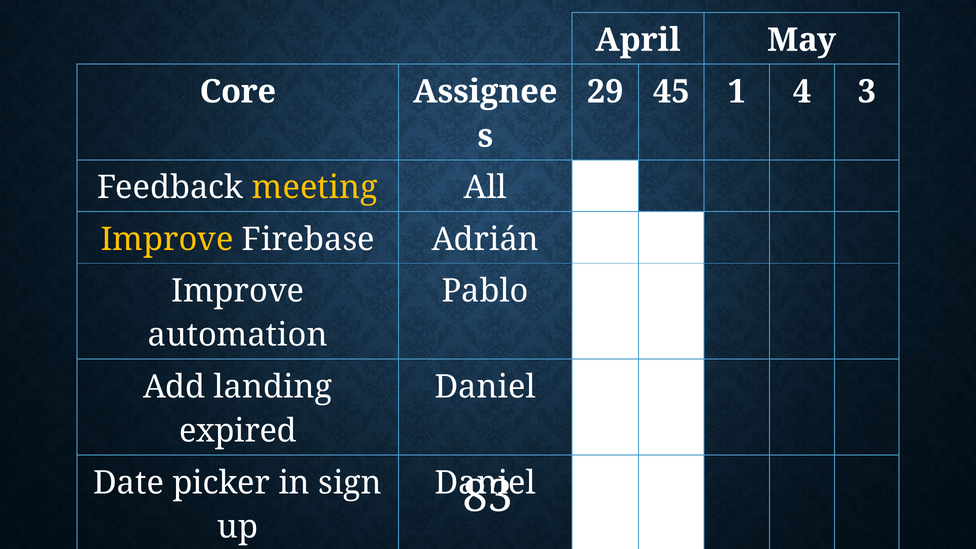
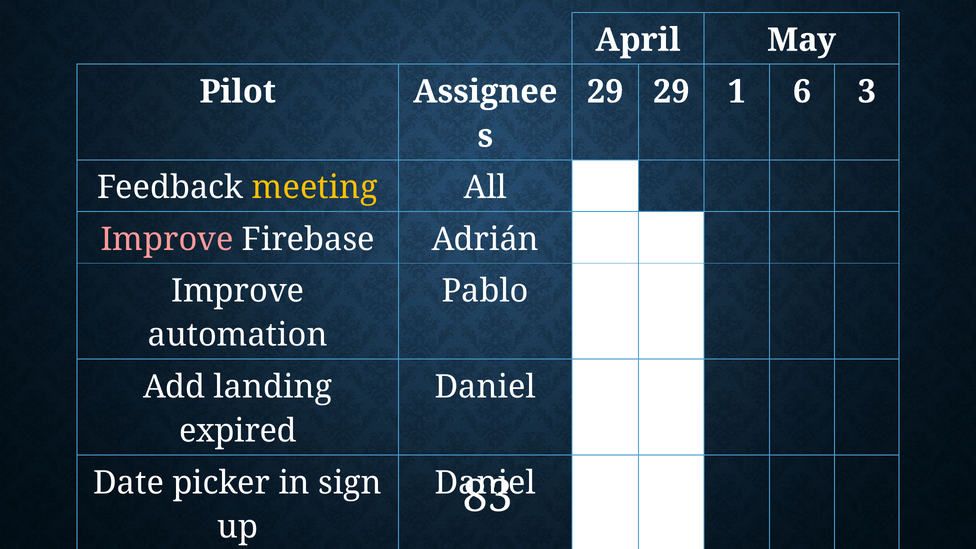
Core: Core -> Pilot (238, 92)
29 45: 45 -> 29 (671, 92)
4: 4 -> 6 (802, 92)
Improve colour: yellow -> pink (167, 239)
